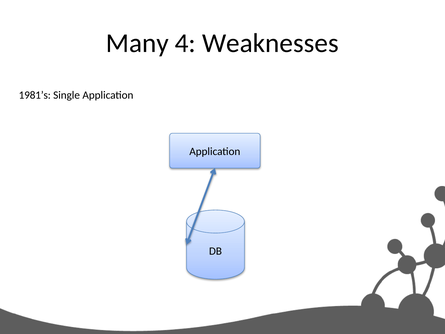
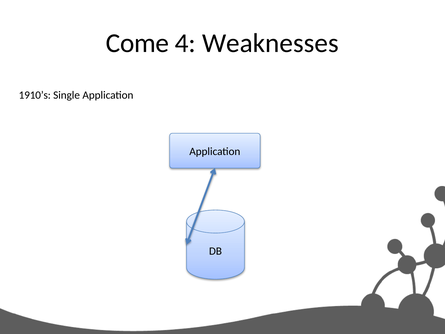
Many: Many -> Come (137, 43)
1981’s: 1981’s -> 1910’s (35, 95)
